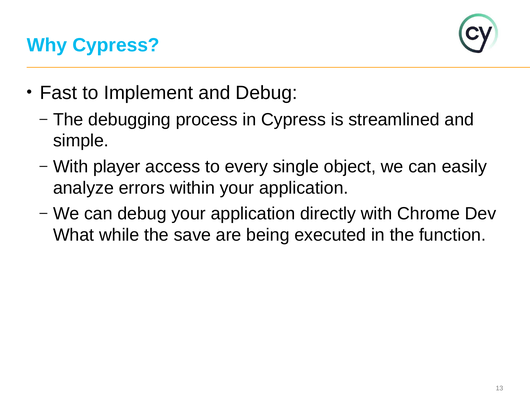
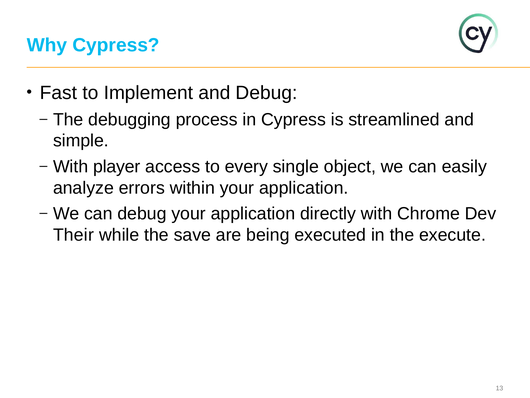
What: What -> Their (74, 235)
function: function -> execute (452, 235)
